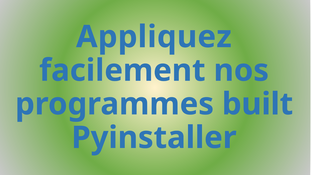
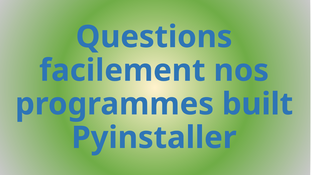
Appliquez: Appliquez -> Questions (154, 37)
